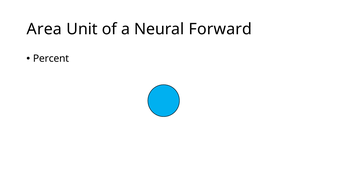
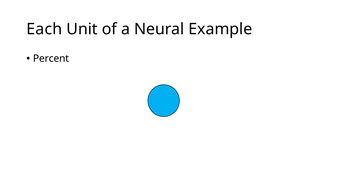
Area: Area -> Each (44, 29)
Forward: Forward -> Example (220, 29)
